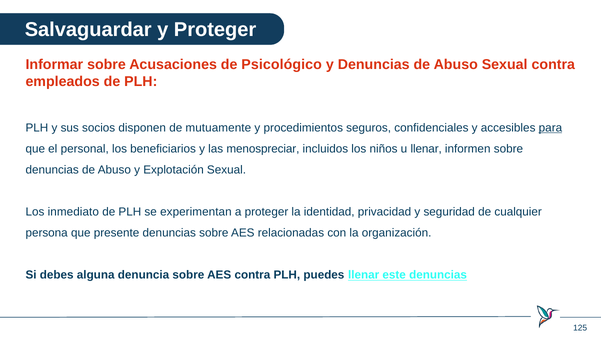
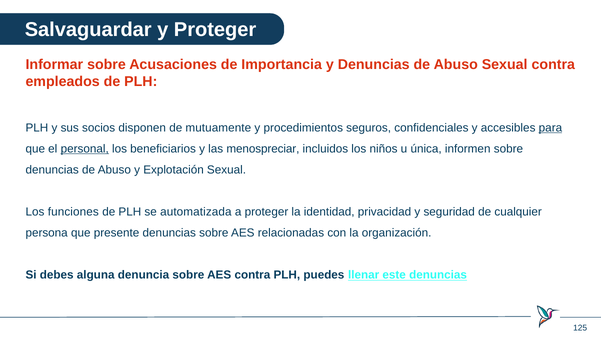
Psicológico: Psicológico -> Importancia (282, 64)
personal underline: none -> present (85, 149)
u llenar: llenar -> única (426, 149)
inmediato: inmediato -> funciones (73, 212)
experimentan: experimentan -> automatizada (196, 212)
